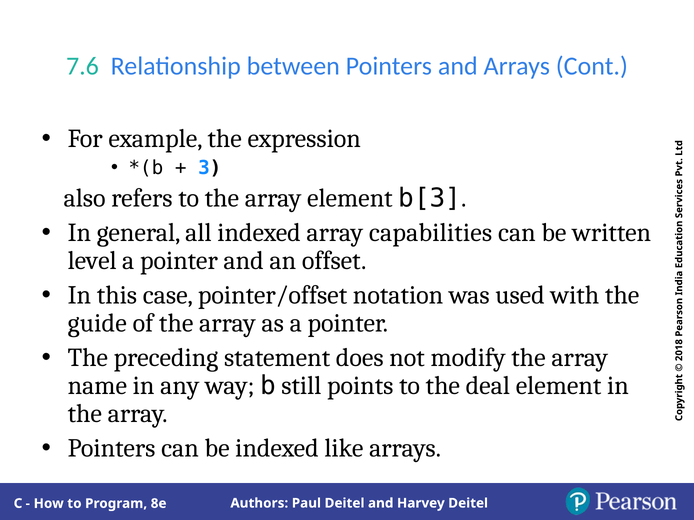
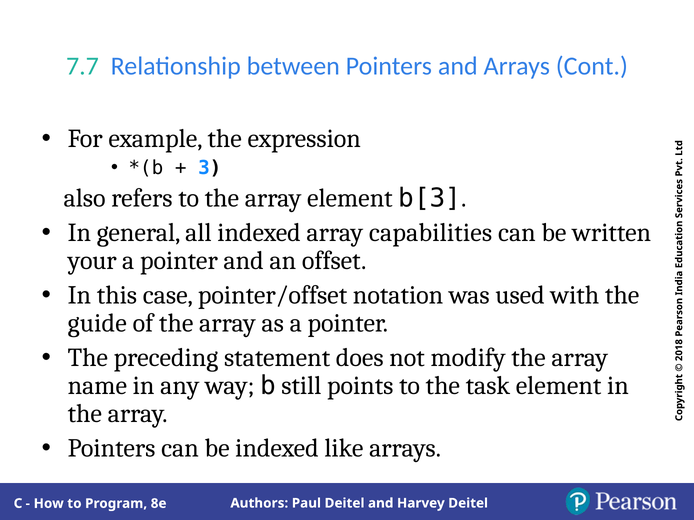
7.6: 7.6 -> 7.7 (82, 66)
level: level -> your (92, 261)
deal: deal -> task (488, 386)
